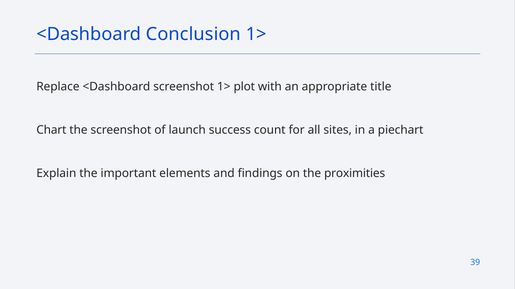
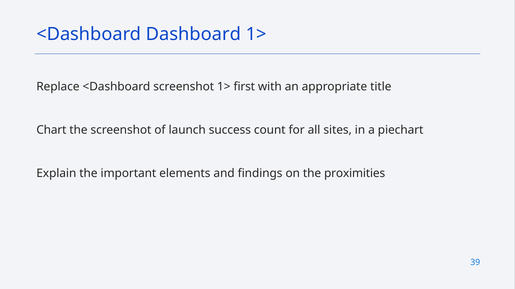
Conclusion: Conclusion -> Dashboard (193, 34)
plot: plot -> first (244, 87)
